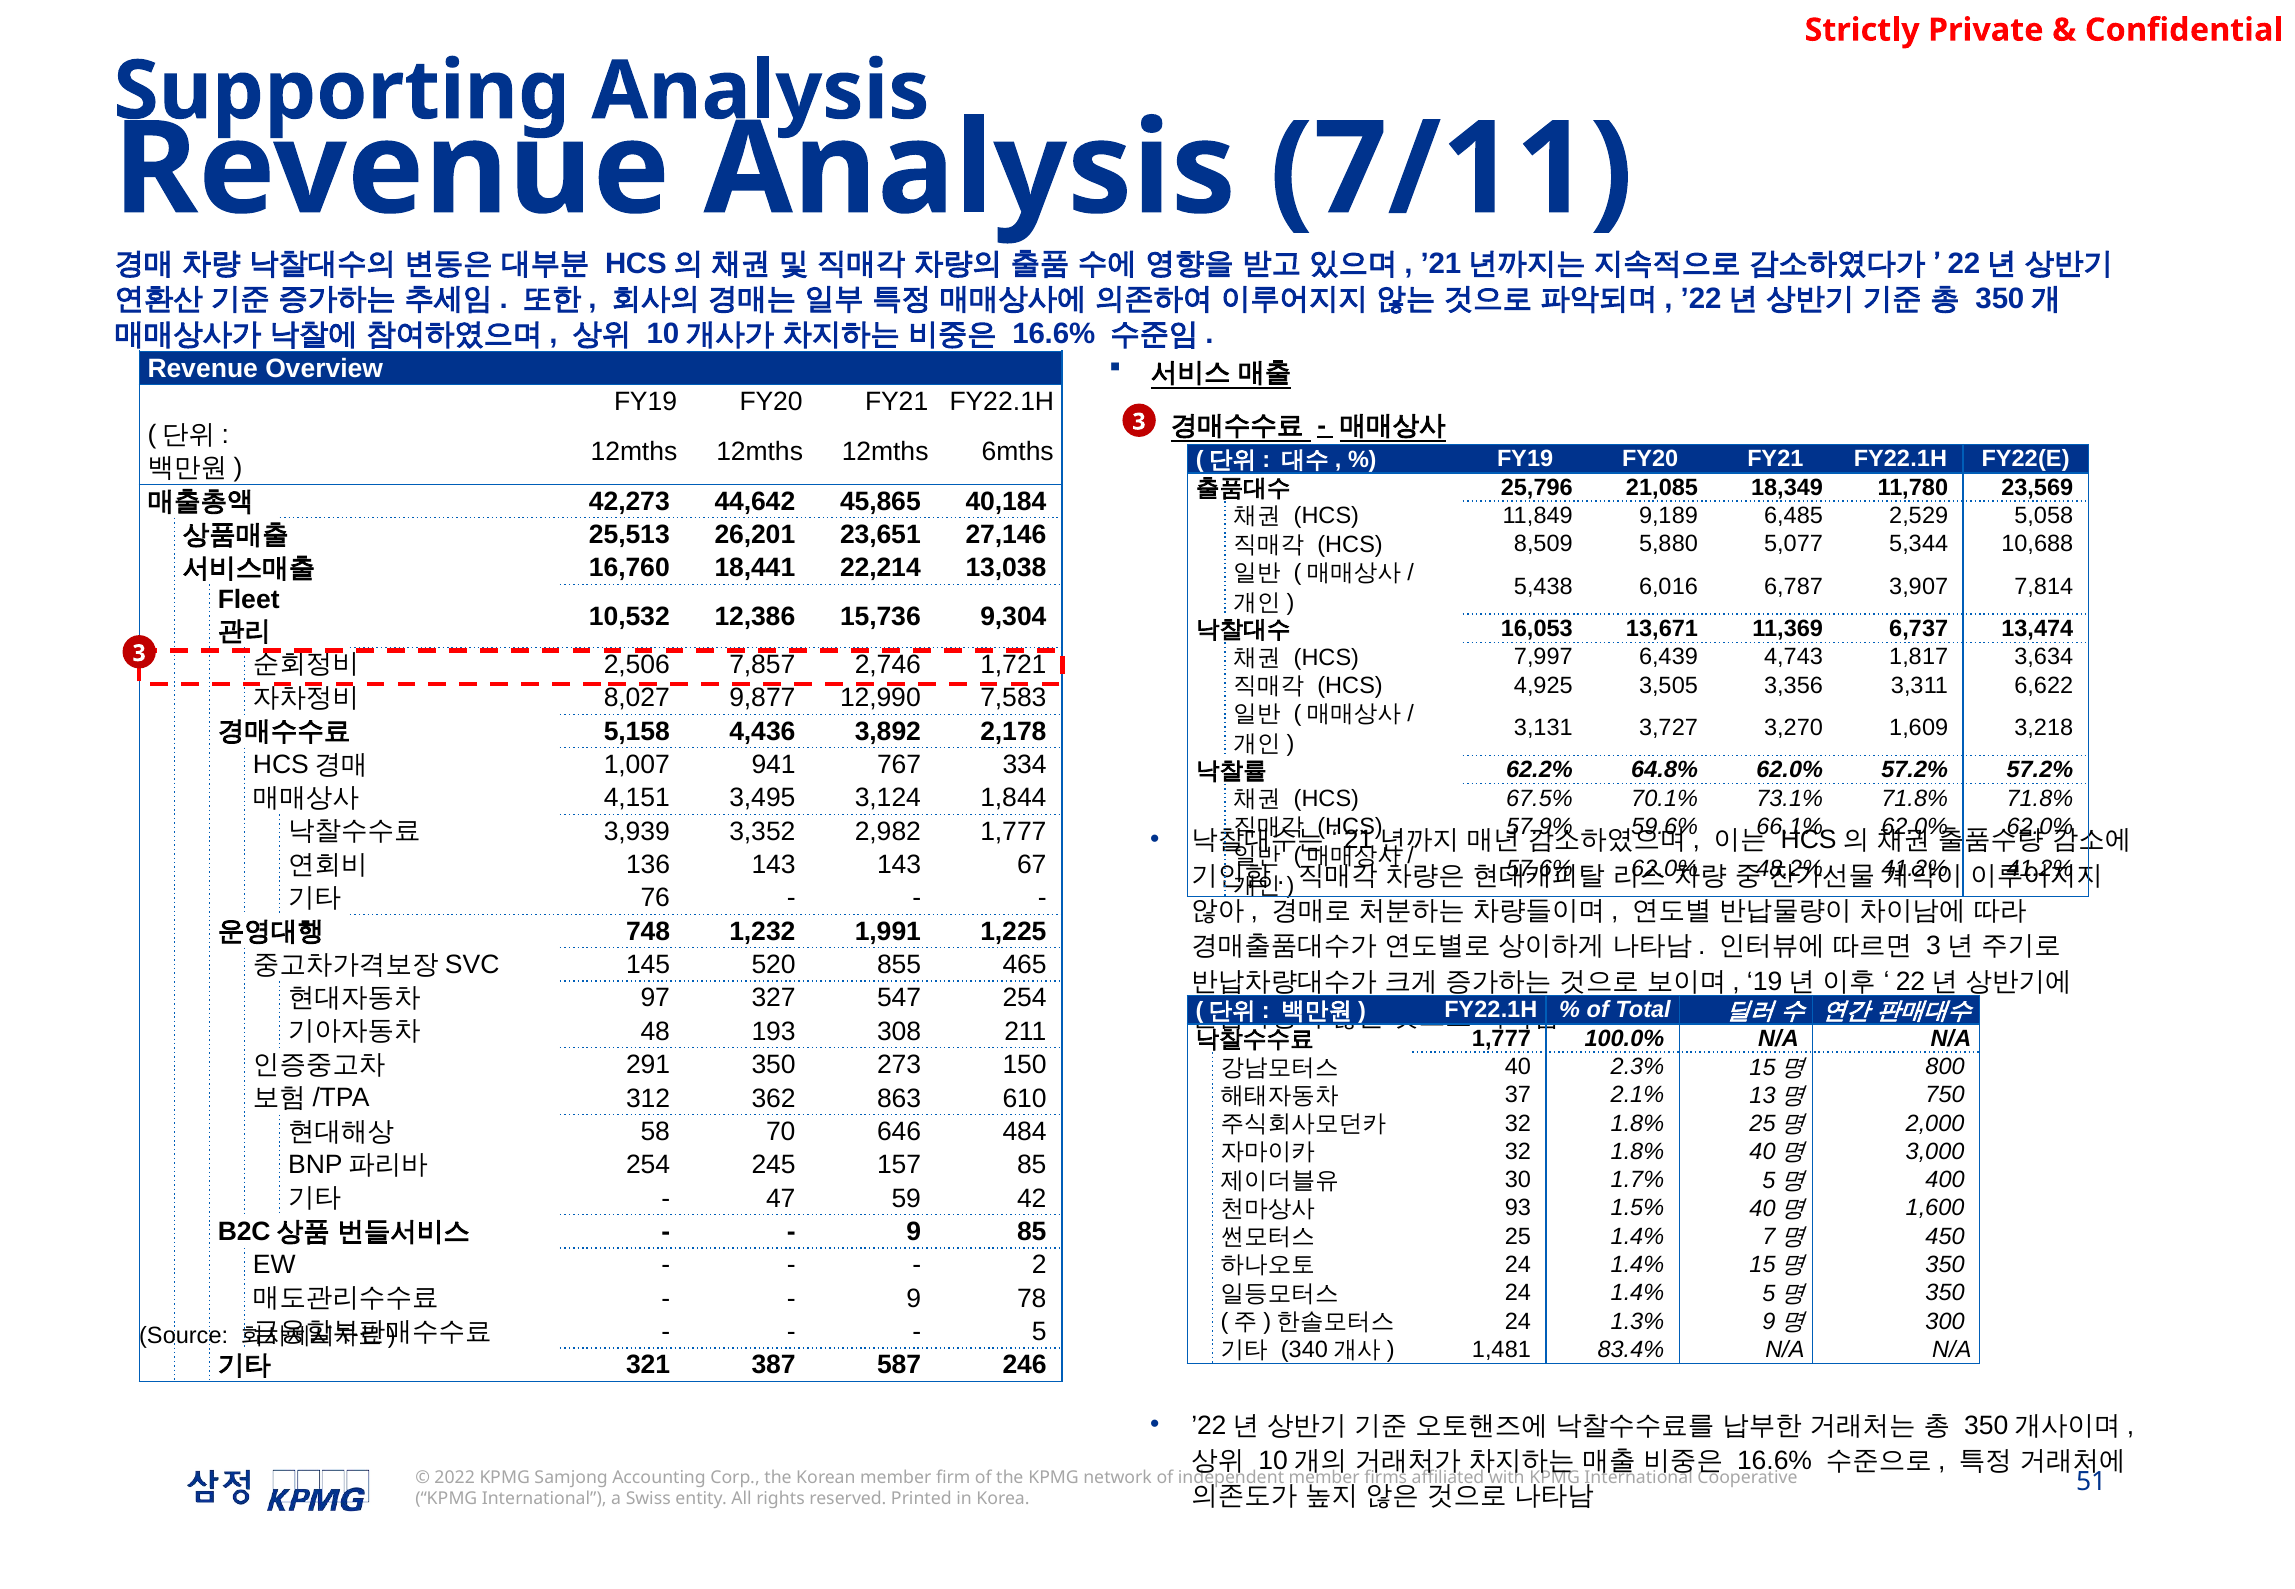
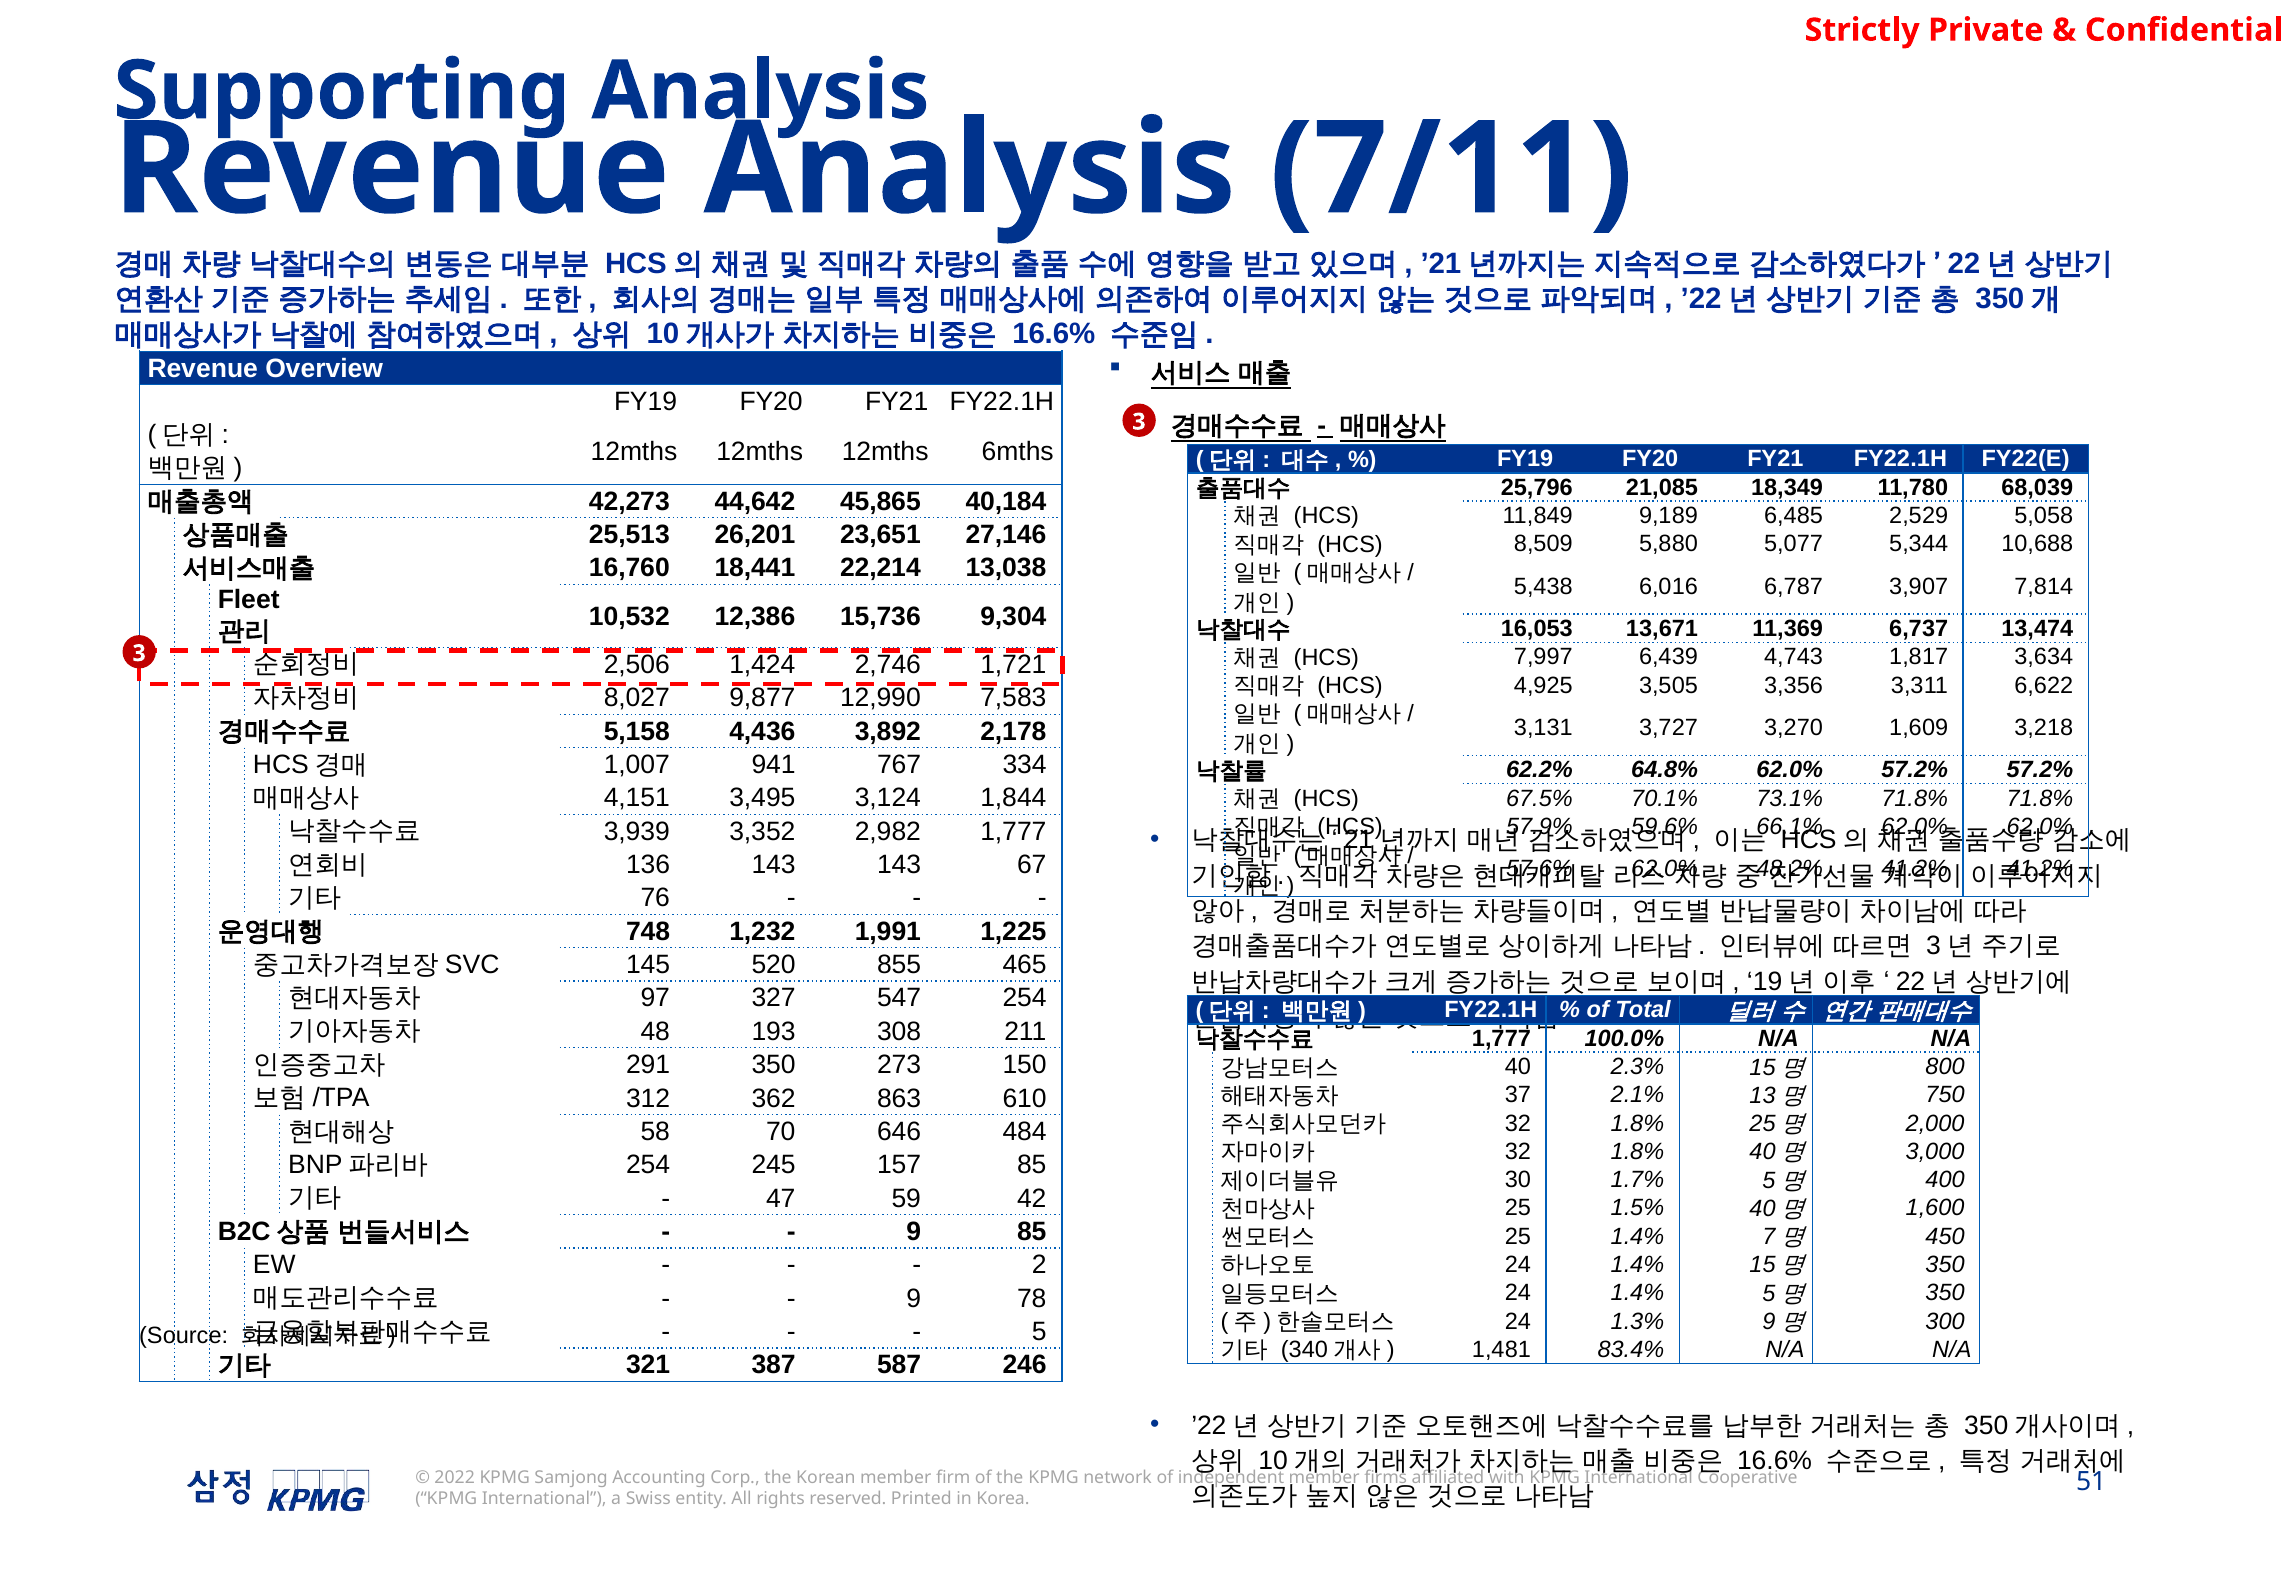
23,569: 23,569 -> 68,039 (2037, 487)
7,857: 7,857 -> 1,424 (762, 664)
93: 93 -> 25 (1518, 1208)
